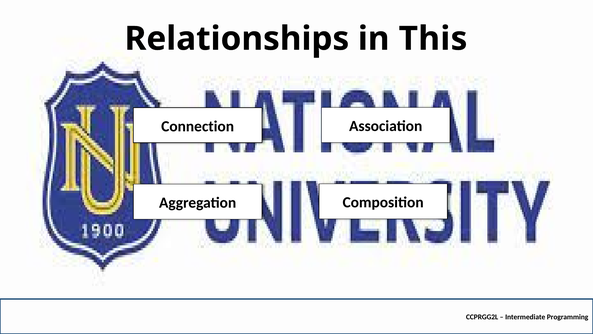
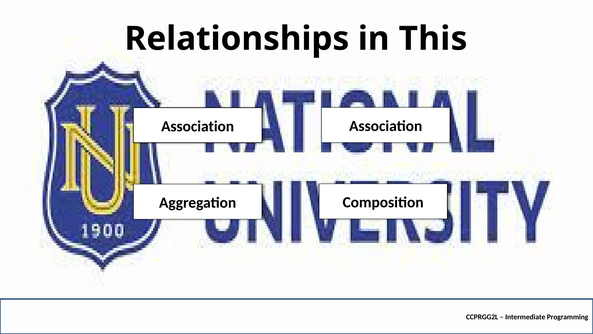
Connection: Connection -> Association (198, 126)
